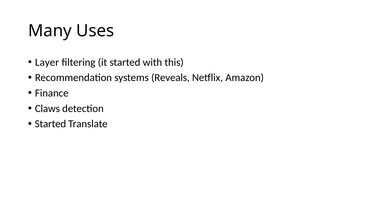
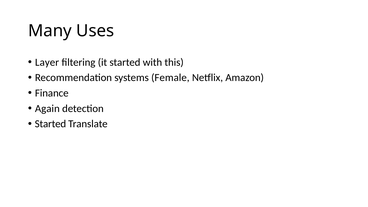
Reveals: Reveals -> Female (170, 78)
Claws: Claws -> Again (47, 109)
